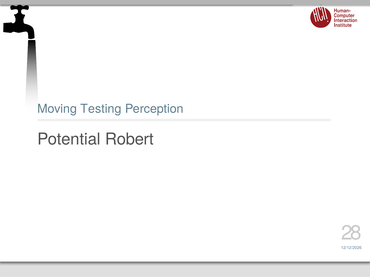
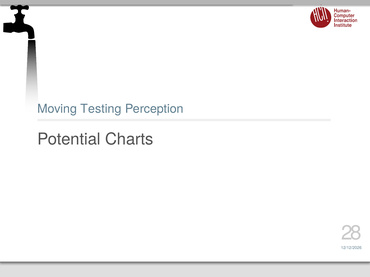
Robert: Robert -> Charts (129, 139)
